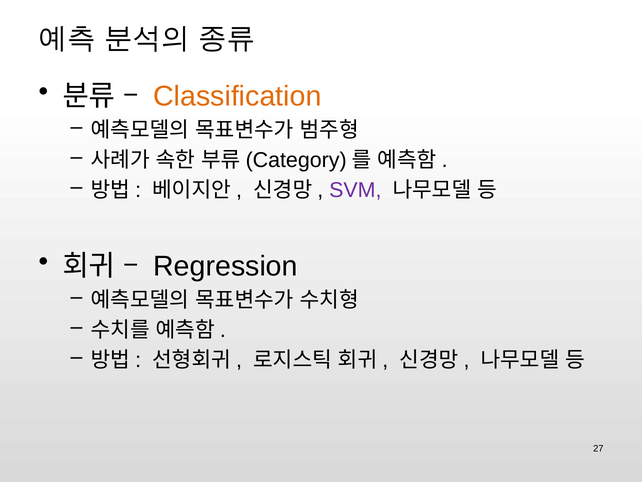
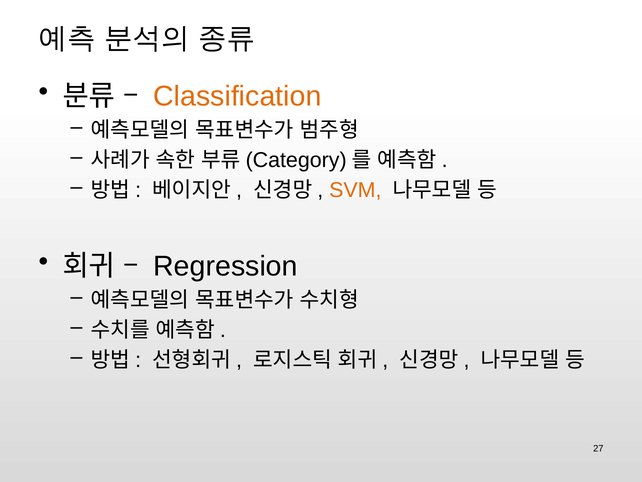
SVM colour: purple -> orange (355, 190)
